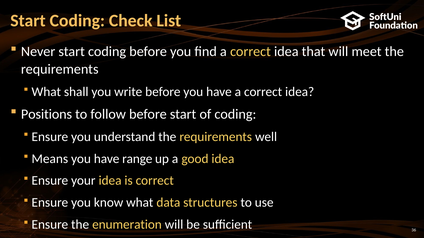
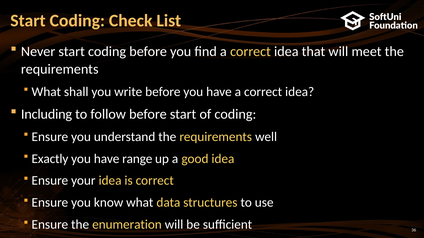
Positions: Positions -> Including (47, 115)
Means: Means -> Exactly (50, 159)
